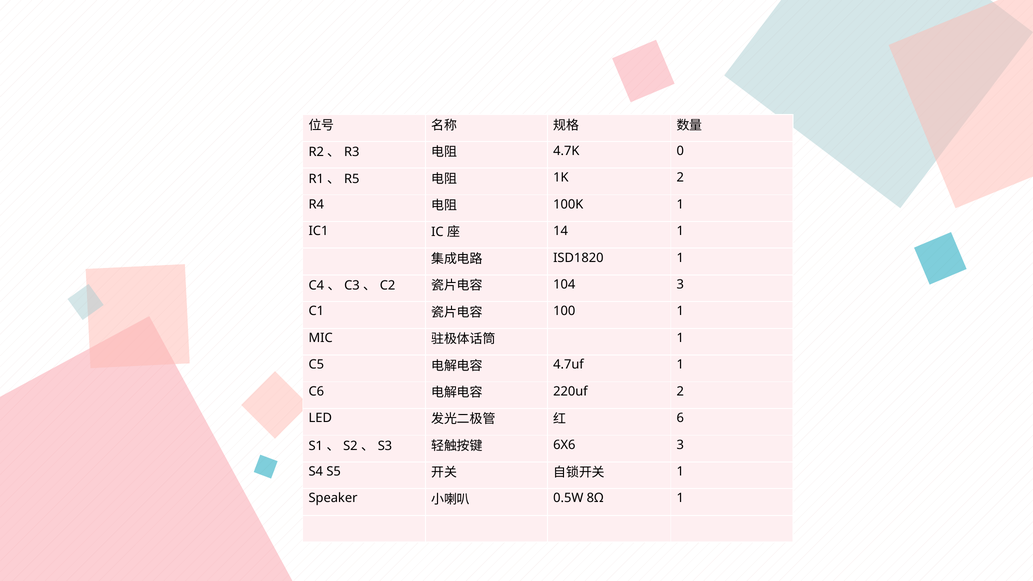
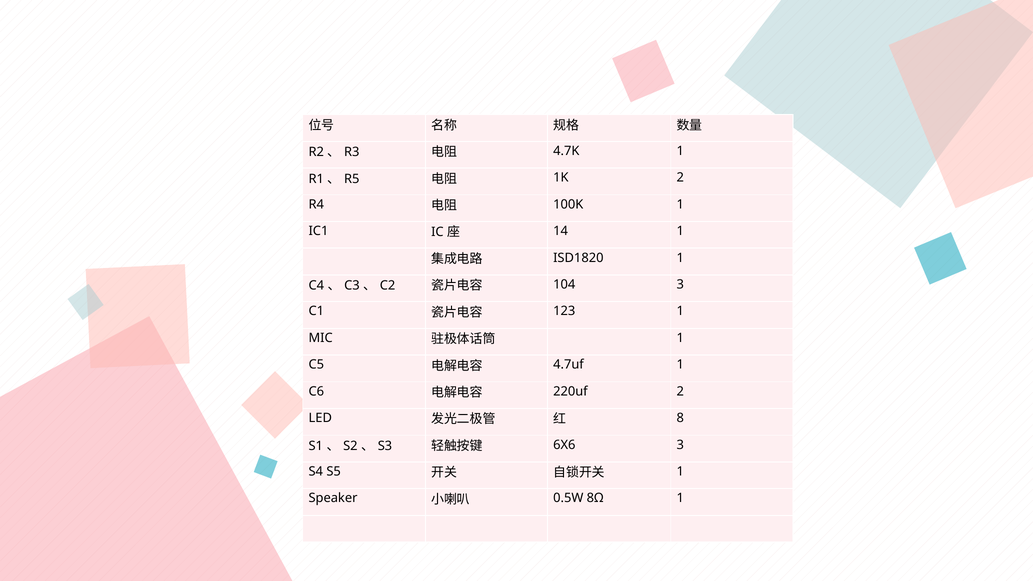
4.7K 0: 0 -> 1 (680, 151)
100: 100 -> 123 (564, 311)
6: 6 -> 8 (680, 418)
